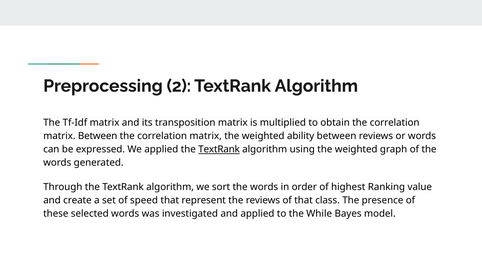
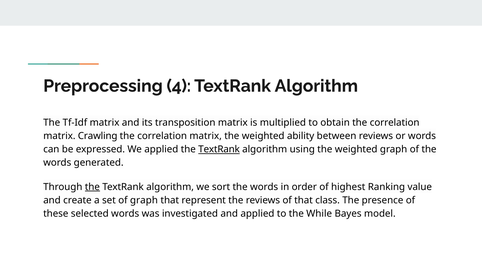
2: 2 -> 4 (179, 86)
matrix Between: Between -> Crawling (98, 136)
the underline: none -> present (92, 187)
of speed: speed -> graph (144, 200)
